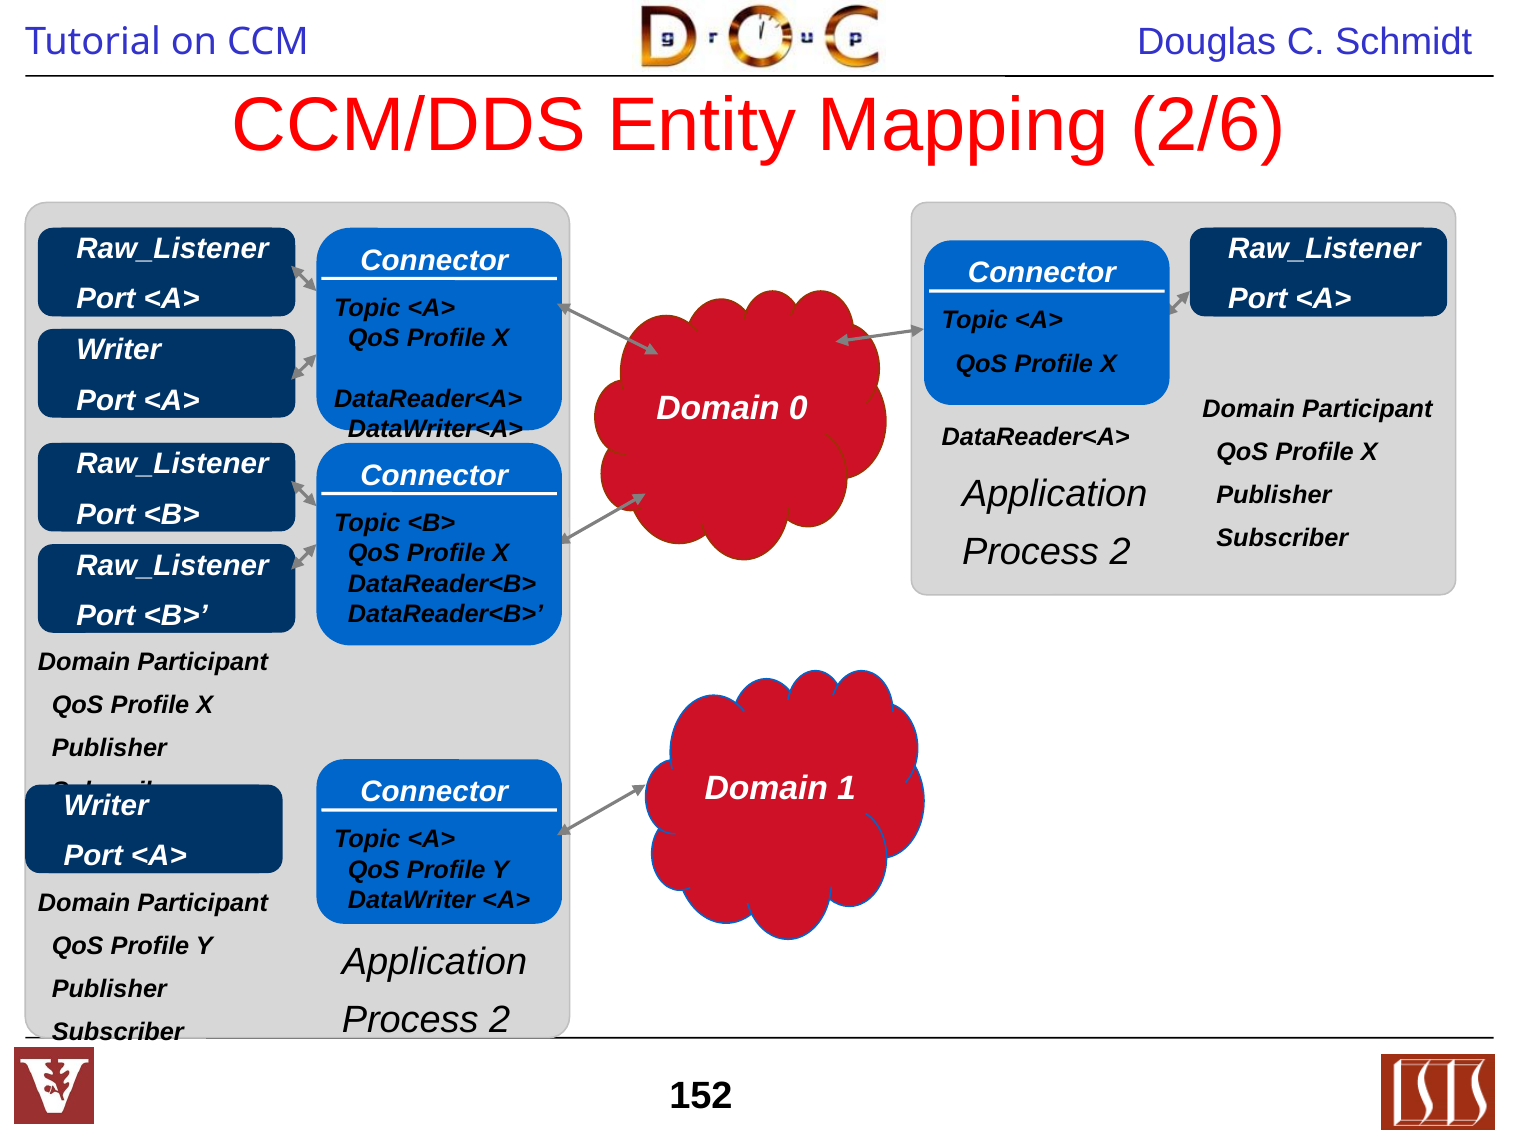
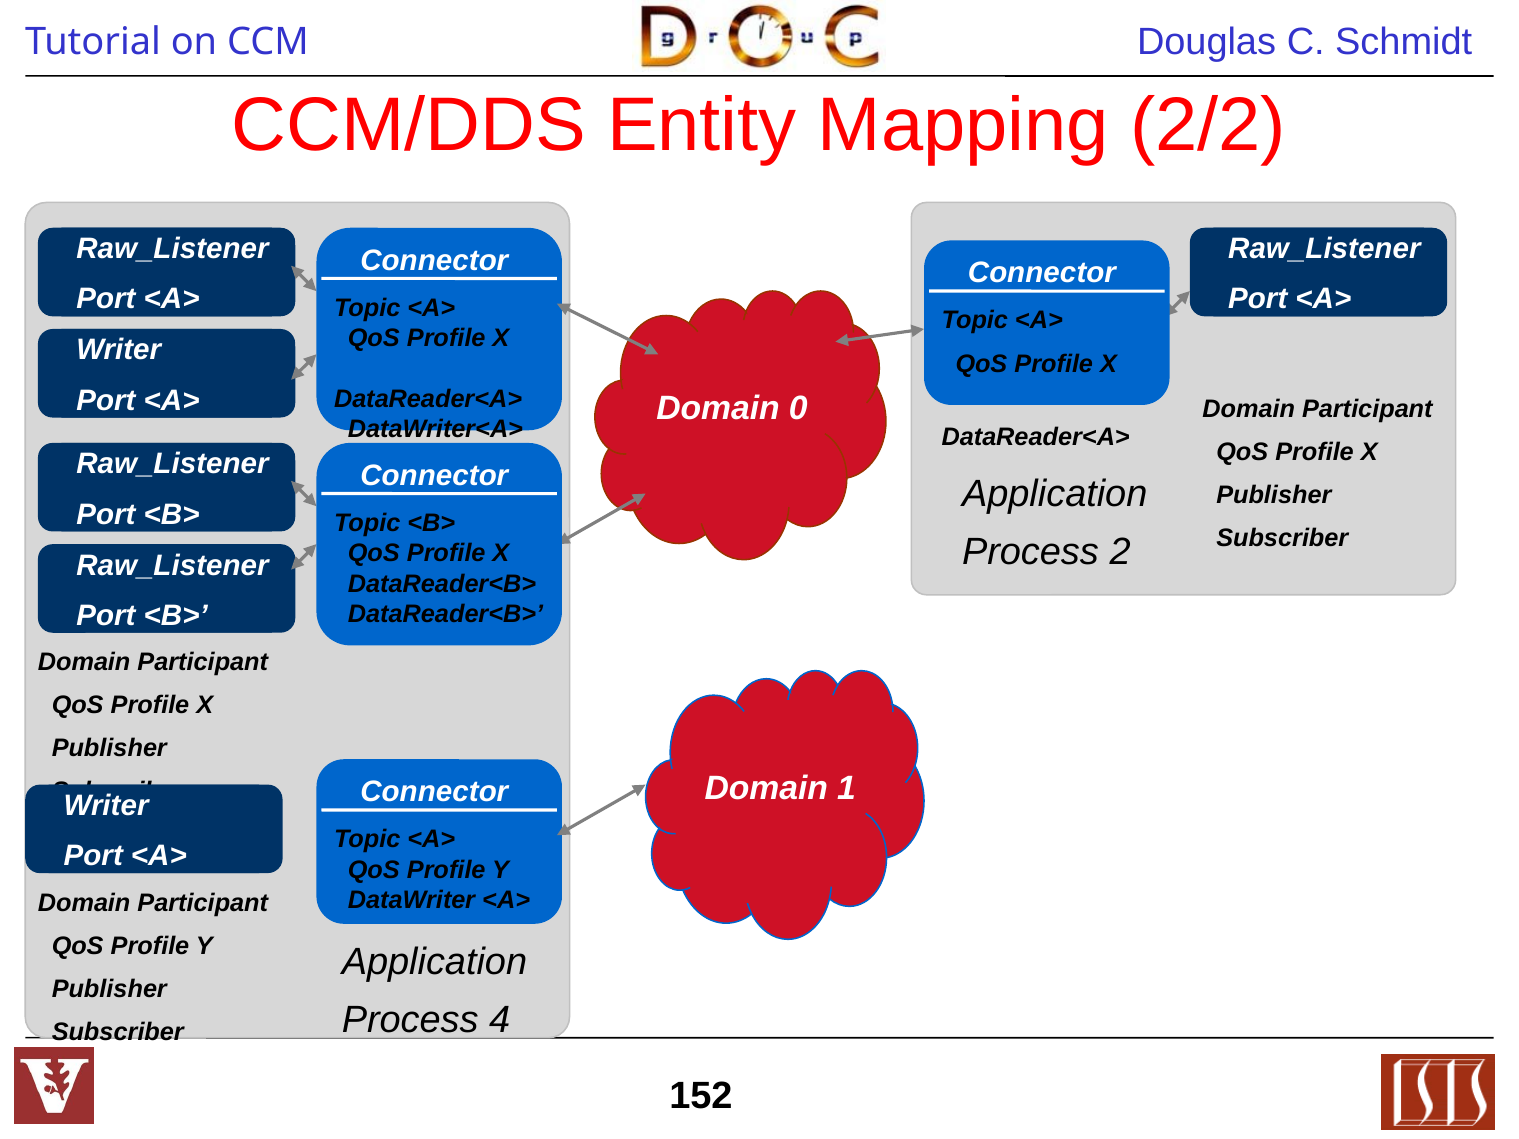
2/6: 2/6 -> 2/2 (1208, 126)
2: 2 -> 4 (500, 1020)
